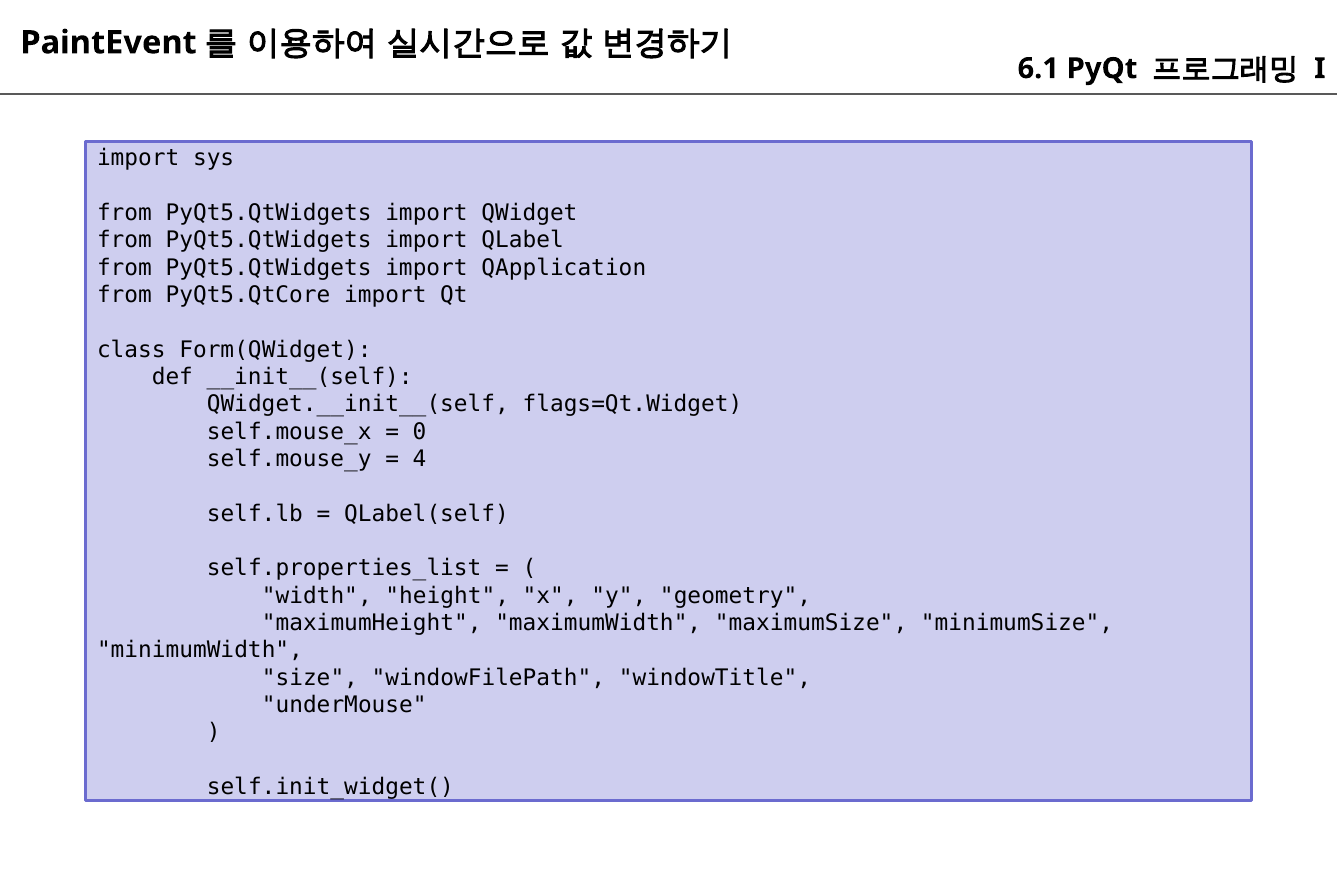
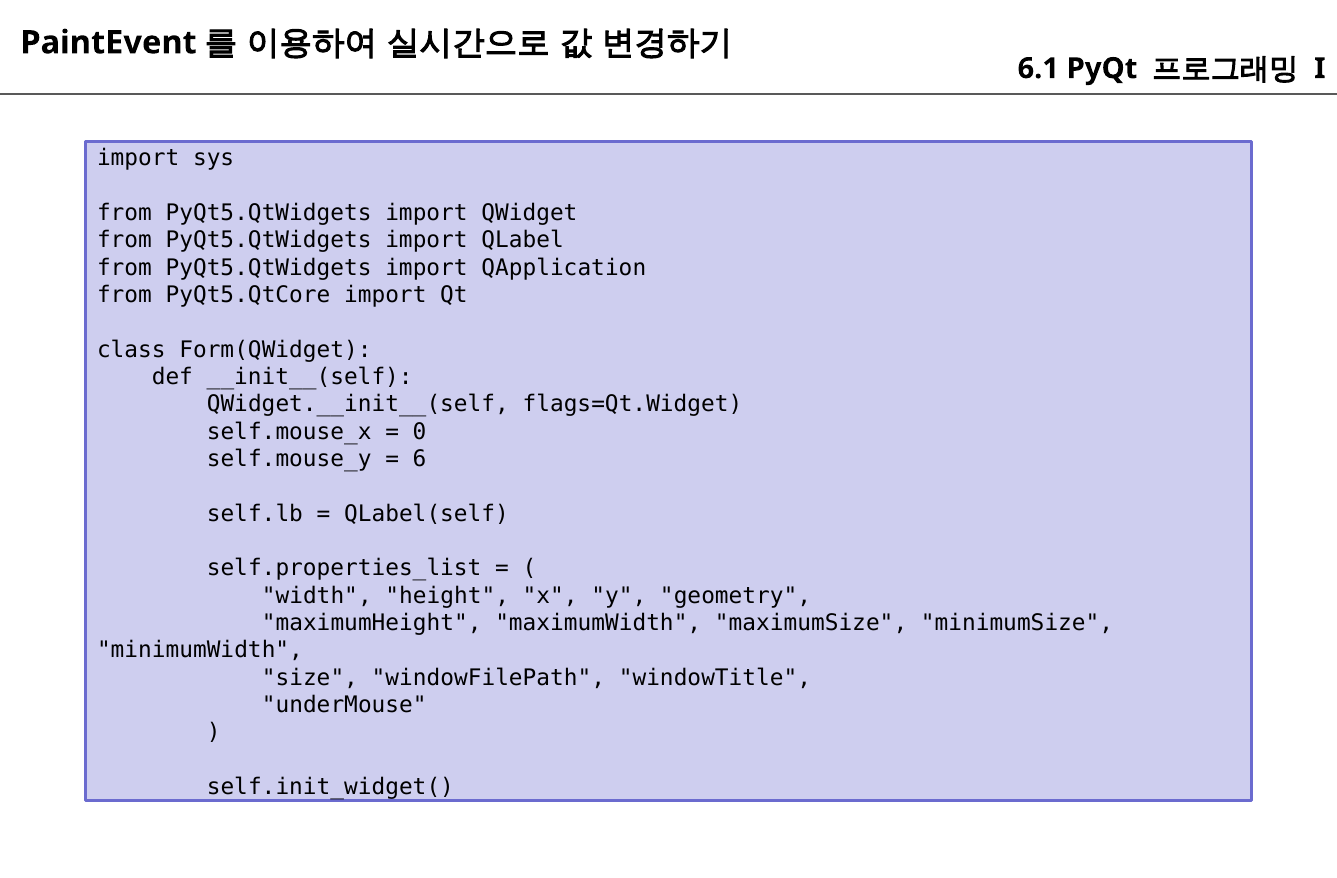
4: 4 -> 6 (420, 459)
